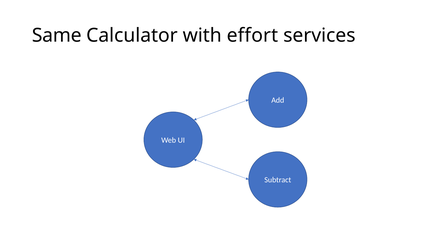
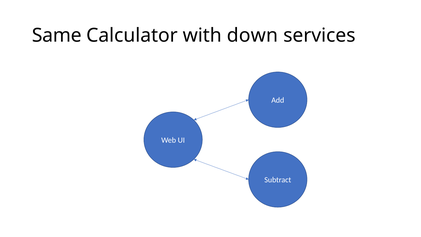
effort: effort -> down (252, 35)
